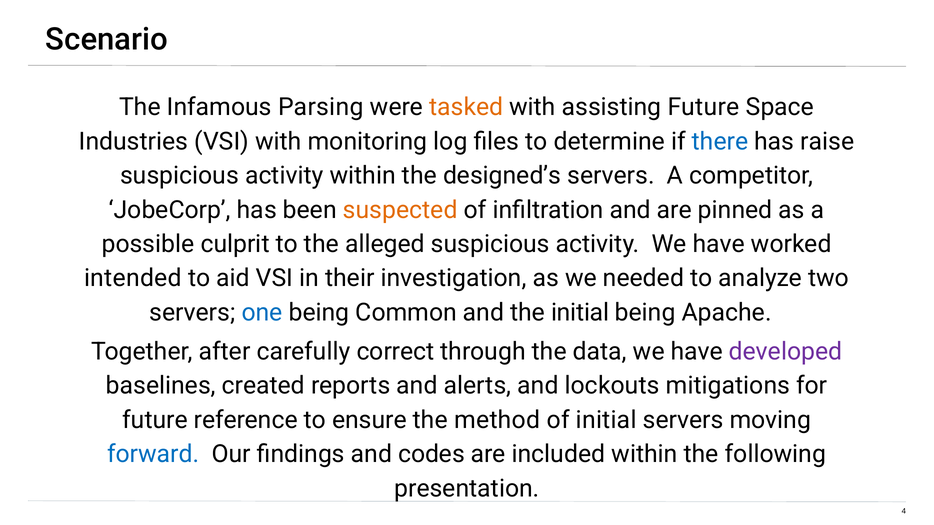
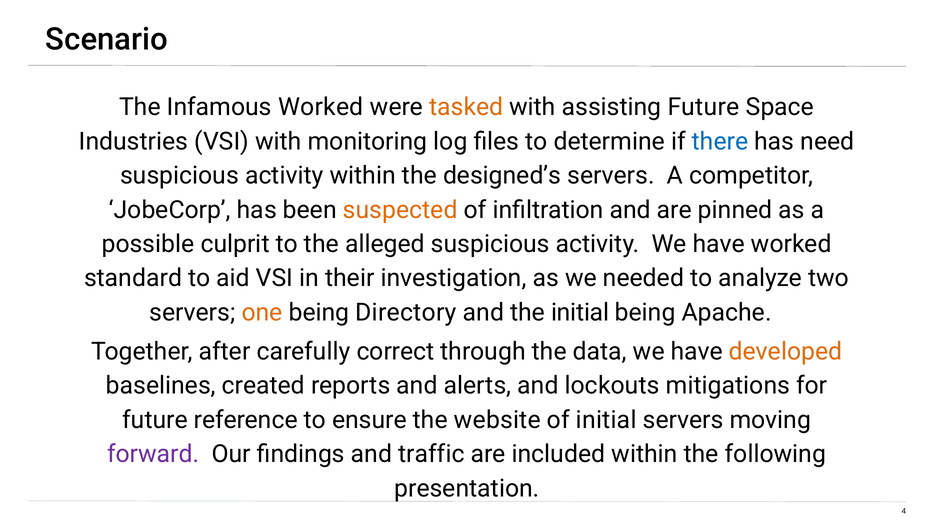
Infamous Parsing: Parsing -> Worked (321, 107)
raise: raise -> need (827, 142)
intended: intended -> standard (133, 279)
one colour: blue -> orange (262, 313)
Common: Common -> Directory (406, 313)
developed colour: purple -> orange (786, 352)
method: method -> website (497, 420)
forward colour: blue -> purple (153, 455)
codes: codes -> traffic (431, 455)
